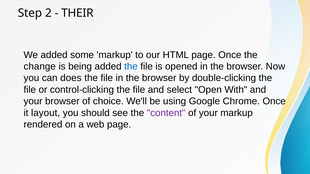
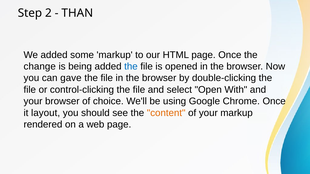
THEIR: THEIR -> THAN (77, 13)
does: does -> gave (71, 78)
content colour: purple -> orange (166, 113)
